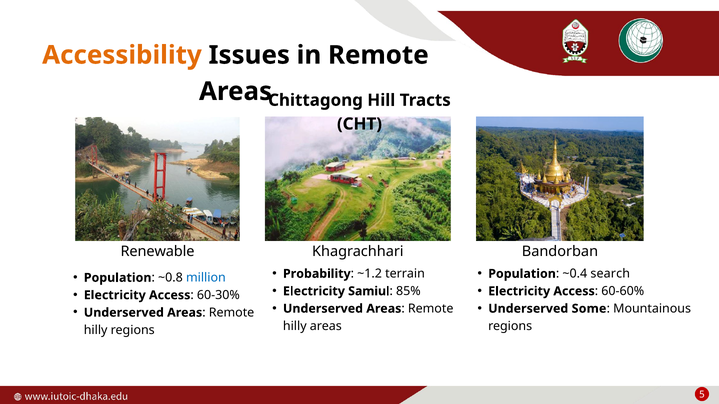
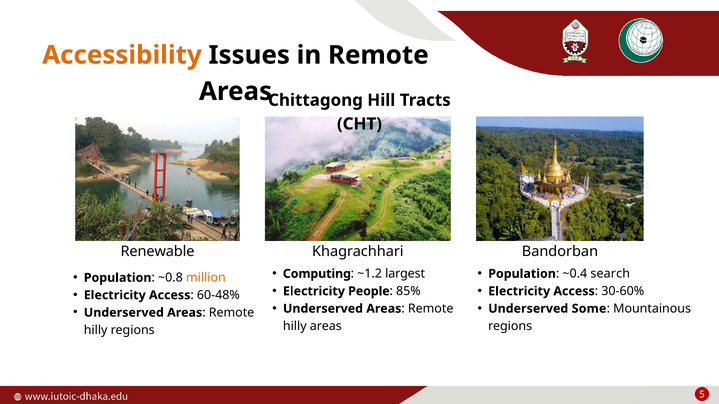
Probability: Probability -> Computing (317, 274)
terrain: terrain -> largest (405, 274)
million colour: blue -> orange (206, 278)
Samiul: Samiul -> People (369, 291)
60-60%: 60-60% -> 30-60% (623, 291)
60-30%: 60-30% -> 60-48% (218, 295)
